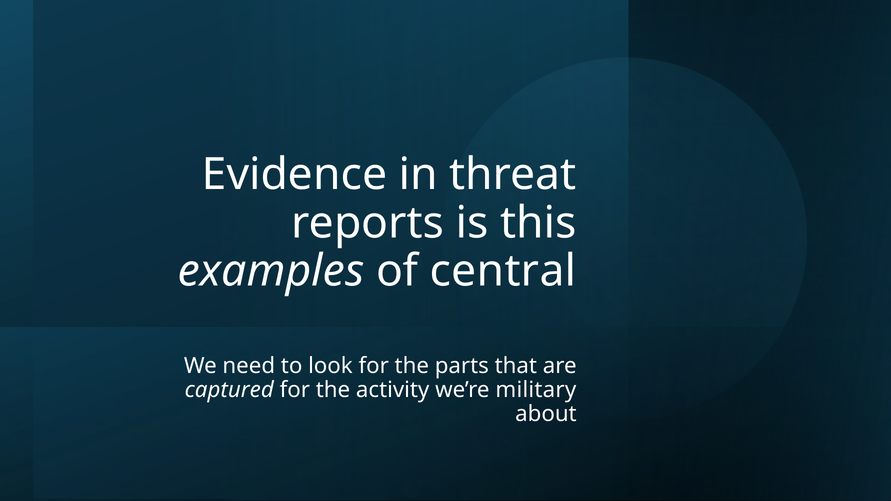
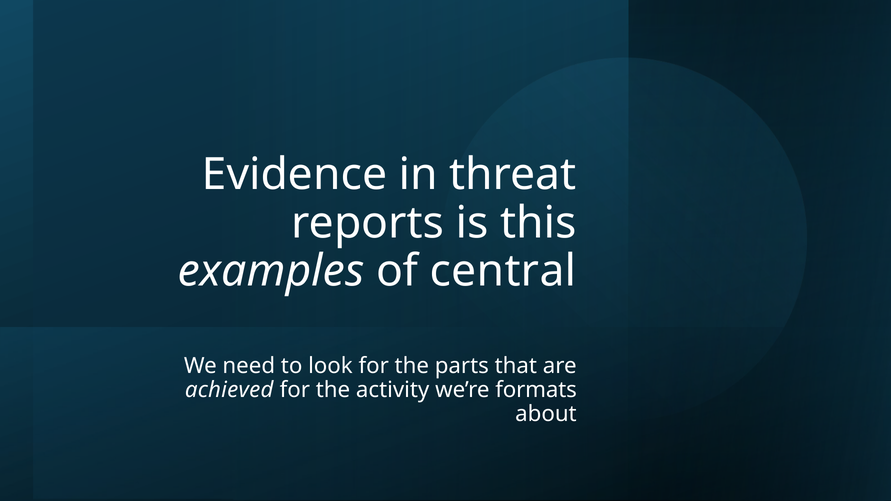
captured: captured -> achieved (229, 390)
military: military -> formats (536, 390)
